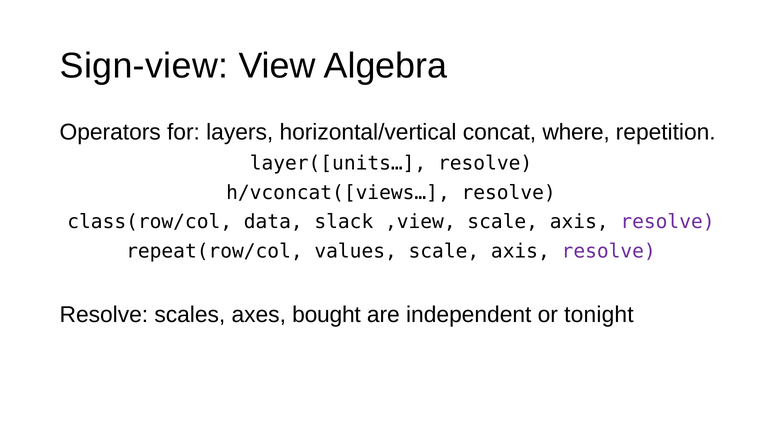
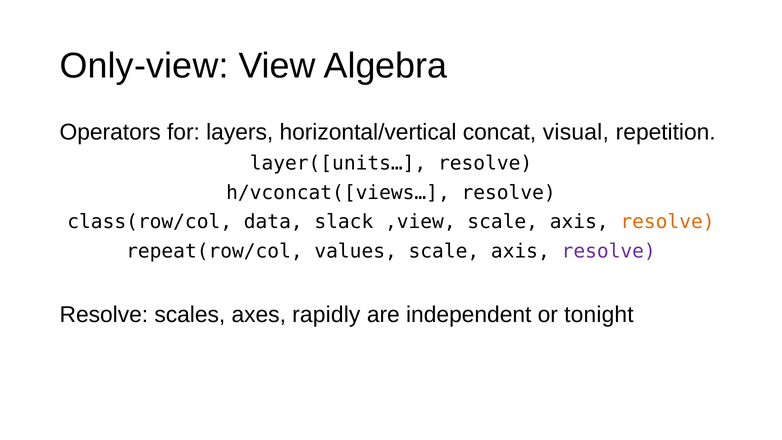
Sign-view: Sign-view -> Only-view (144, 66)
where: where -> visual (576, 132)
resolve colour: purple -> orange (667, 222)
bought: bought -> rapidly (326, 315)
